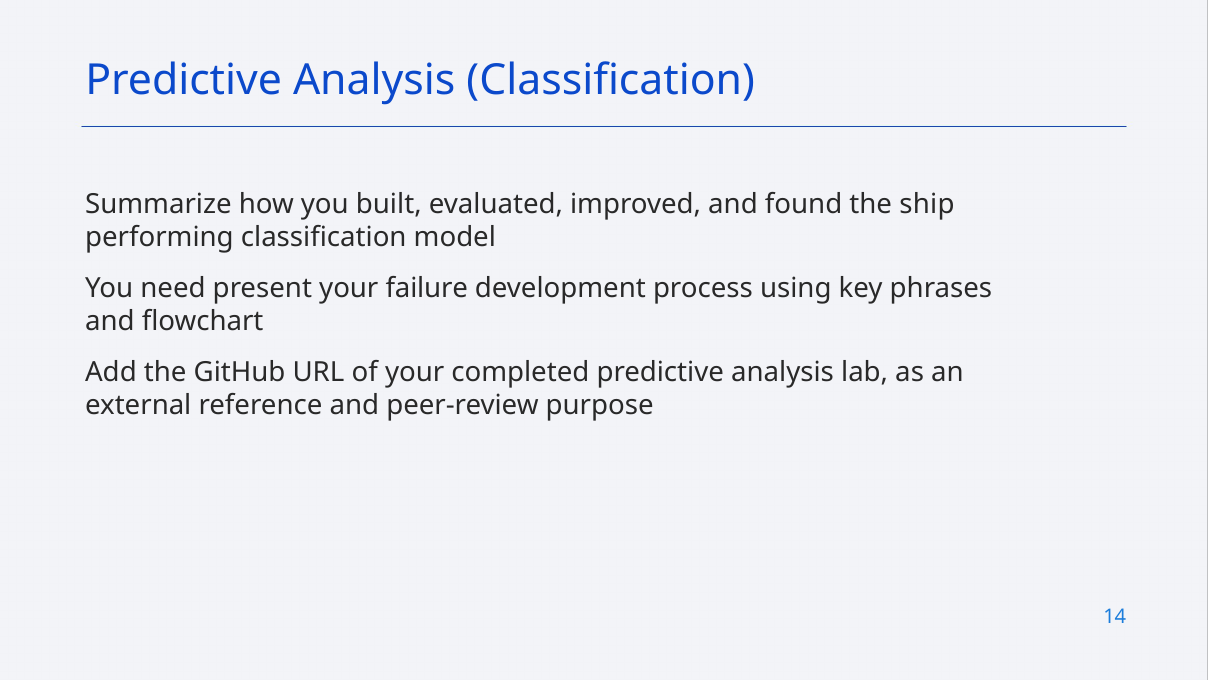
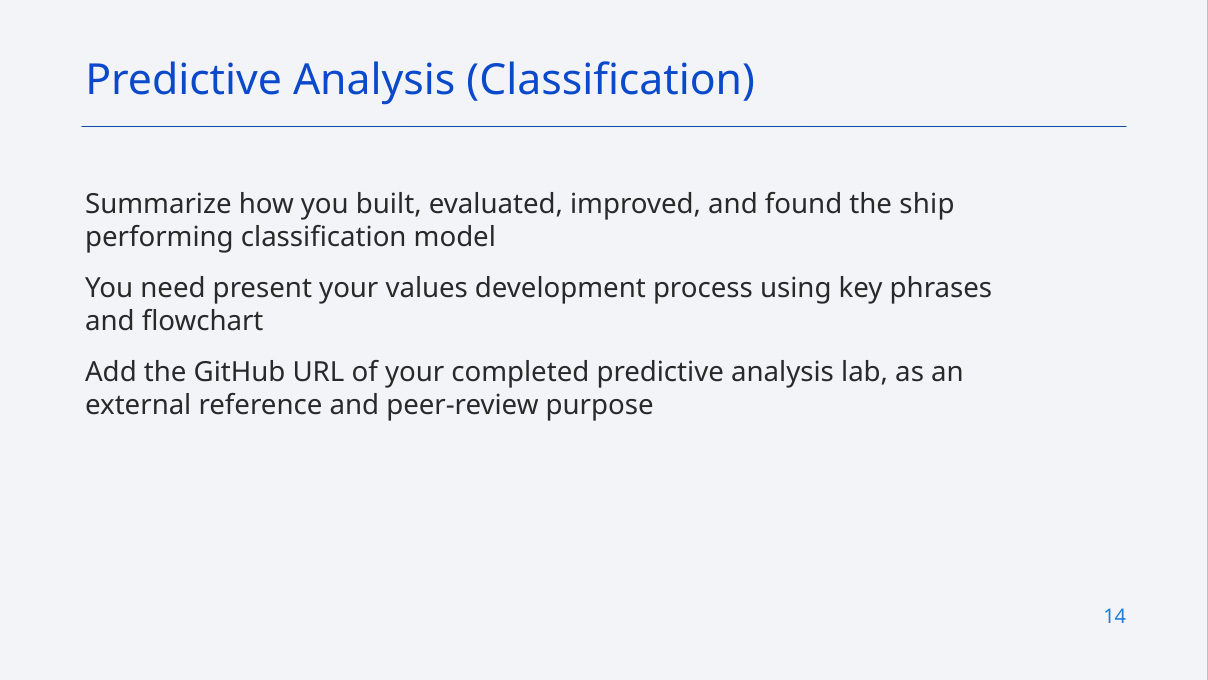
failure: failure -> values (427, 288)
